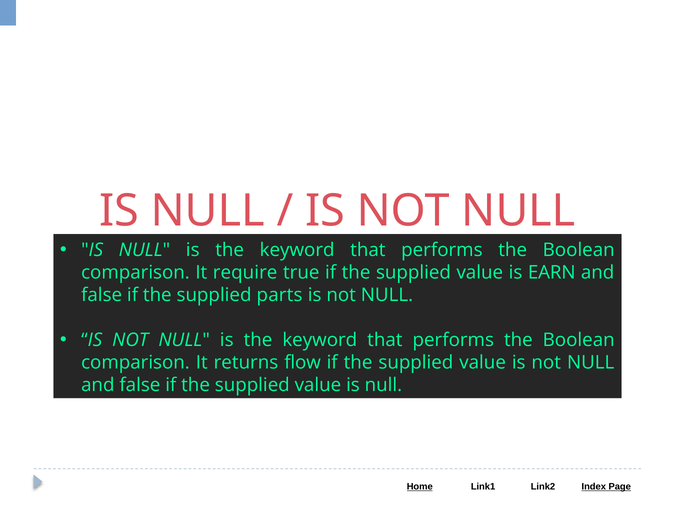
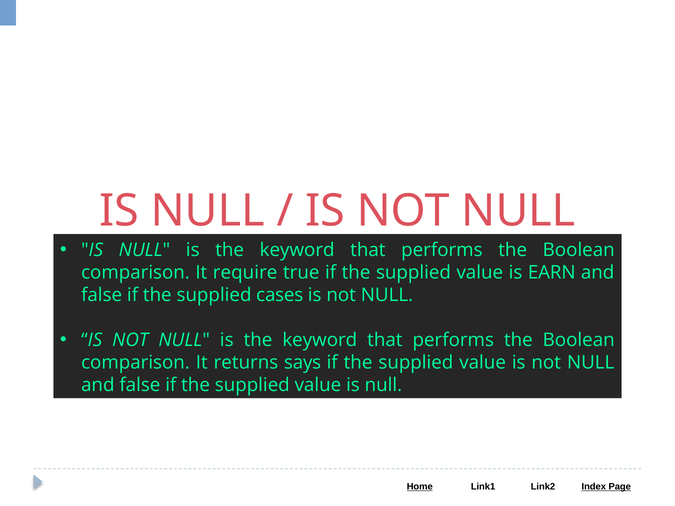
parts: parts -> cases (280, 295)
flow: flow -> says (303, 363)
